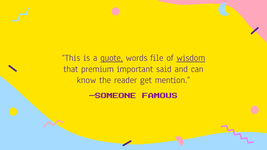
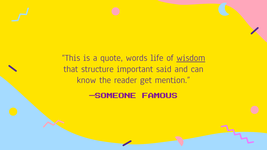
quote underline: present -> none (112, 58)
file: file -> life (157, 58)
premium: premium -> structure (97, 69)
